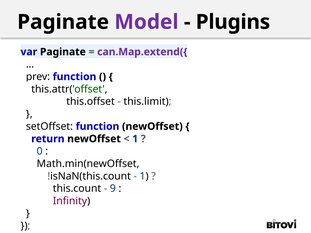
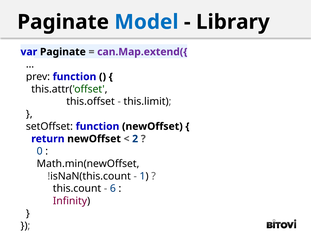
Model colour: purple -> blue (146, 22)
Plugins: Plugins -> Library (233, 22)
1: 1 -> 2 (135, 139)
9: 9 -> 6 (113, 189)
